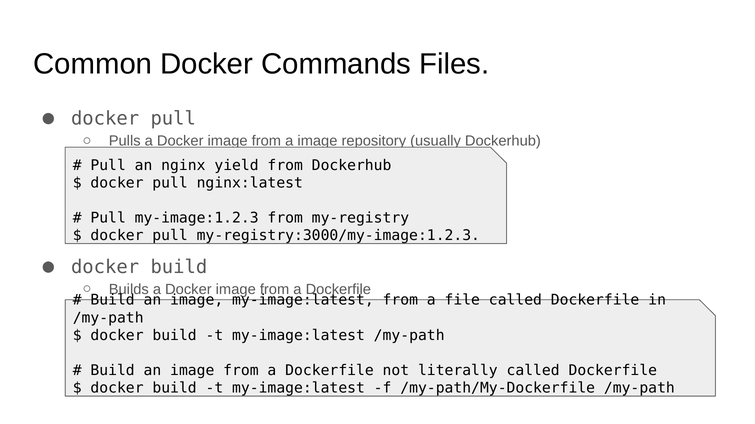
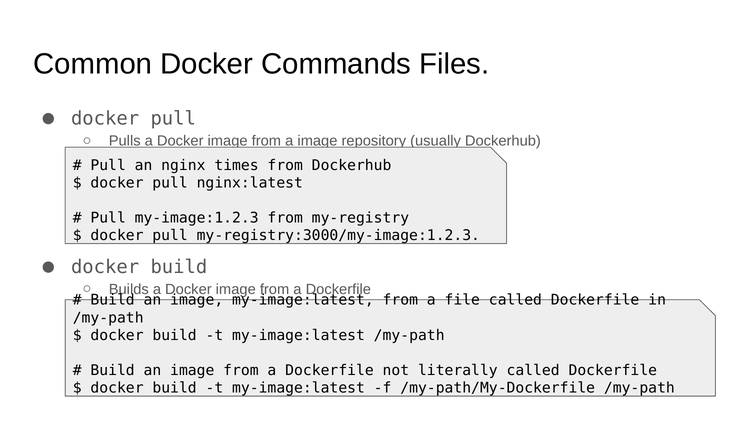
yield: yield -> times (237, 165)
